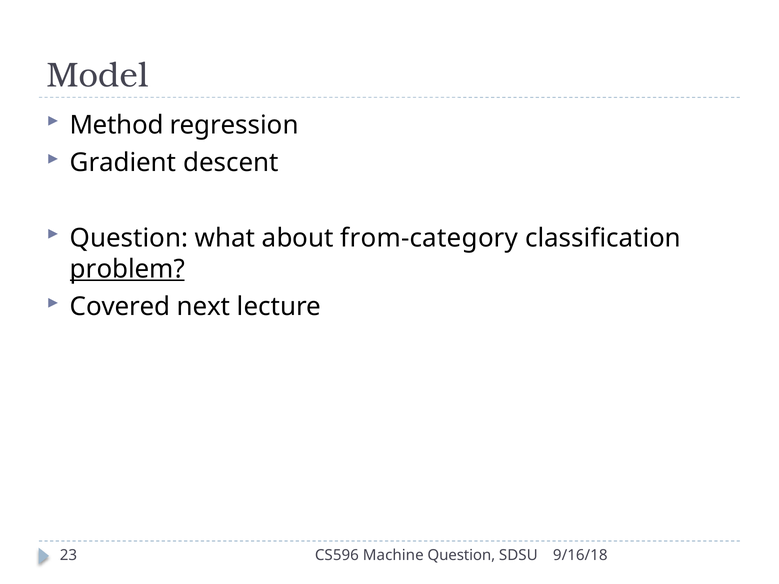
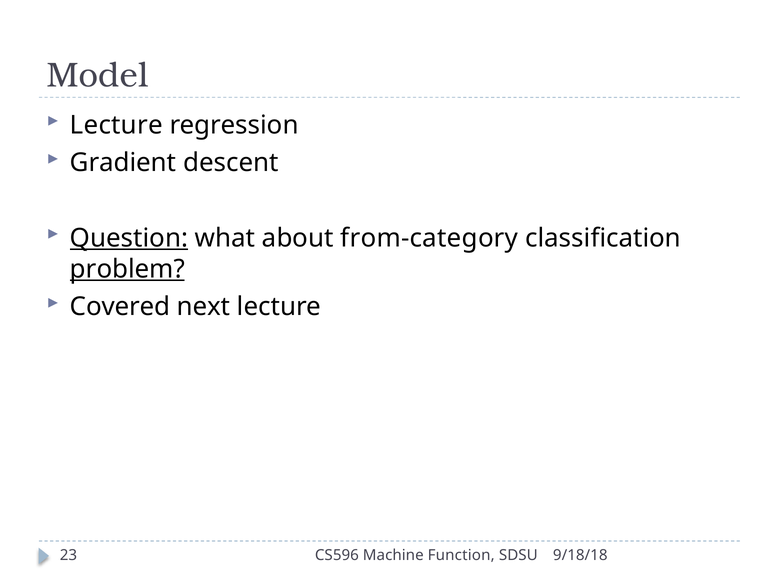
Method: Method -> Lecture (116, 125)
Question underline: none -> present (129, 238)
Machine Question: Question -> Function (461, 556)
9/16/18: 9/16/18 -> 9/18/18 (580, 556)
